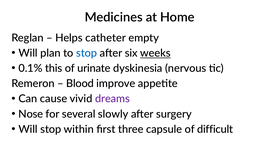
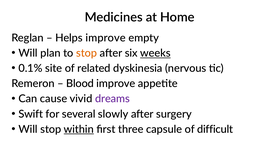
Helps catheter: catheter -> improve (106, 38)
stop colour: blue -> orange (87, 53)
this: this -> site (54, 69)
urinate: urinate -> related (94, 69)
Nose: Nose -> Swift (31, 114)
within underline: none -> present (79, 130)
